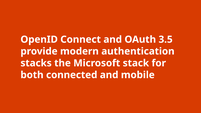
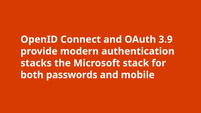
3.5: 3.5 -> 3.9 (166, 39)
connected: connected -> passwords (72, 75)
